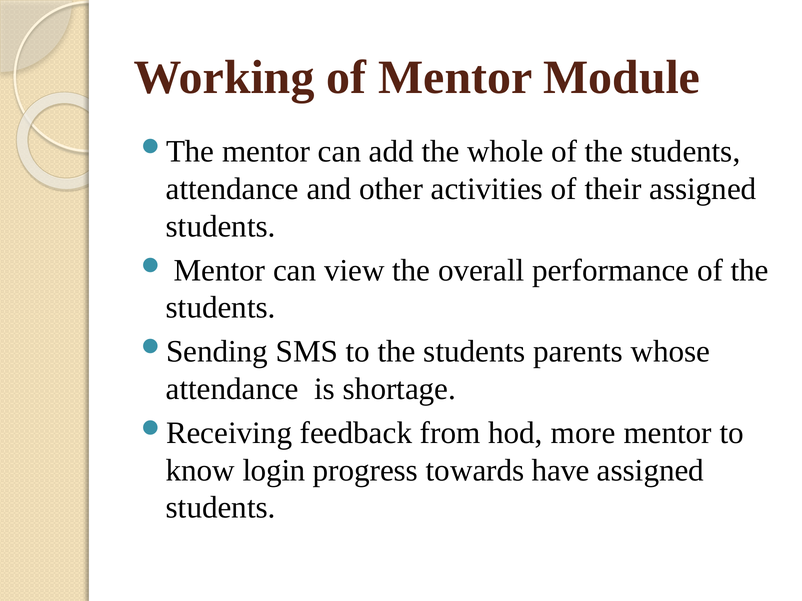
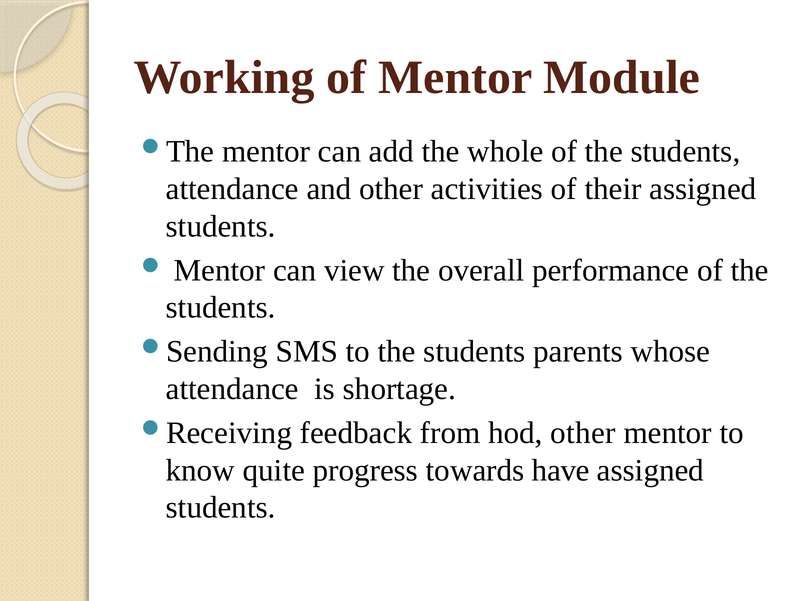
hod more: more -> other (583, 433)
login: login -> quite (274, 471)
